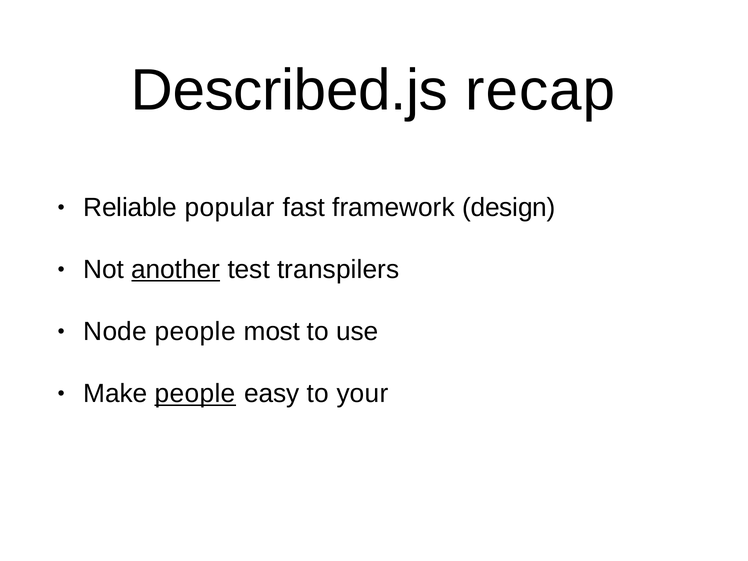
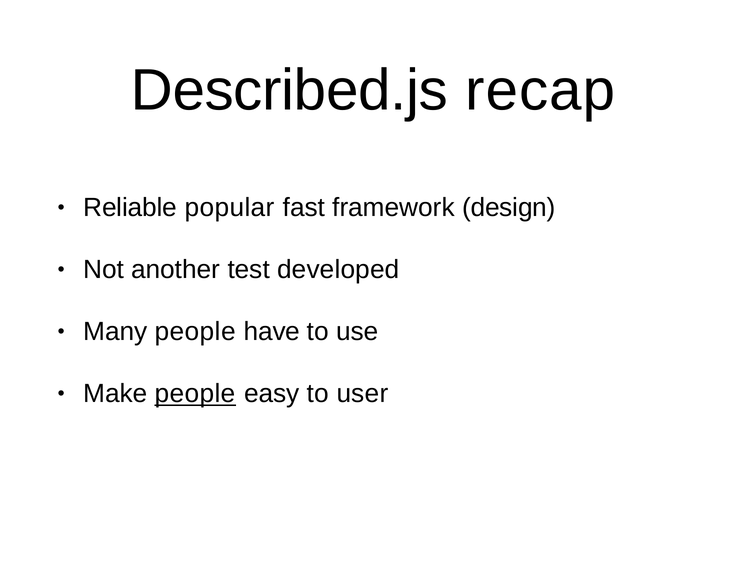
another underline: present -> none (176, 270)
transpilers: transpilers -> developed (338, 270)
Node: Node -> Many (115, 332)
most: most -> have (272, 332)
your: your -> user (363, 394)
